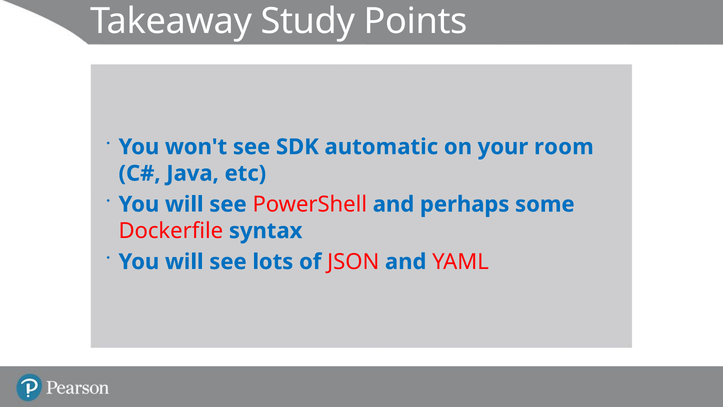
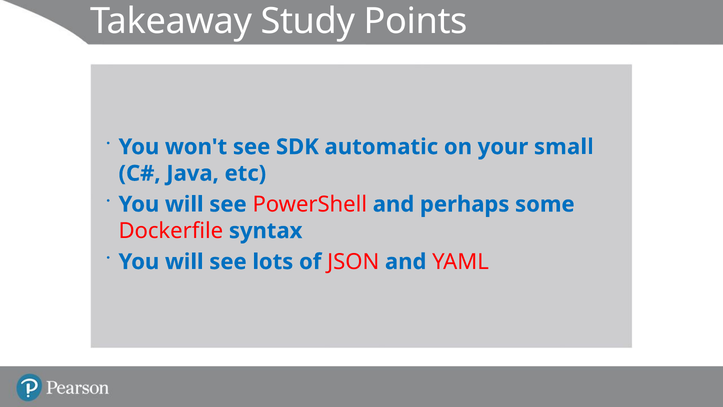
room: room -> small (564, 147)
